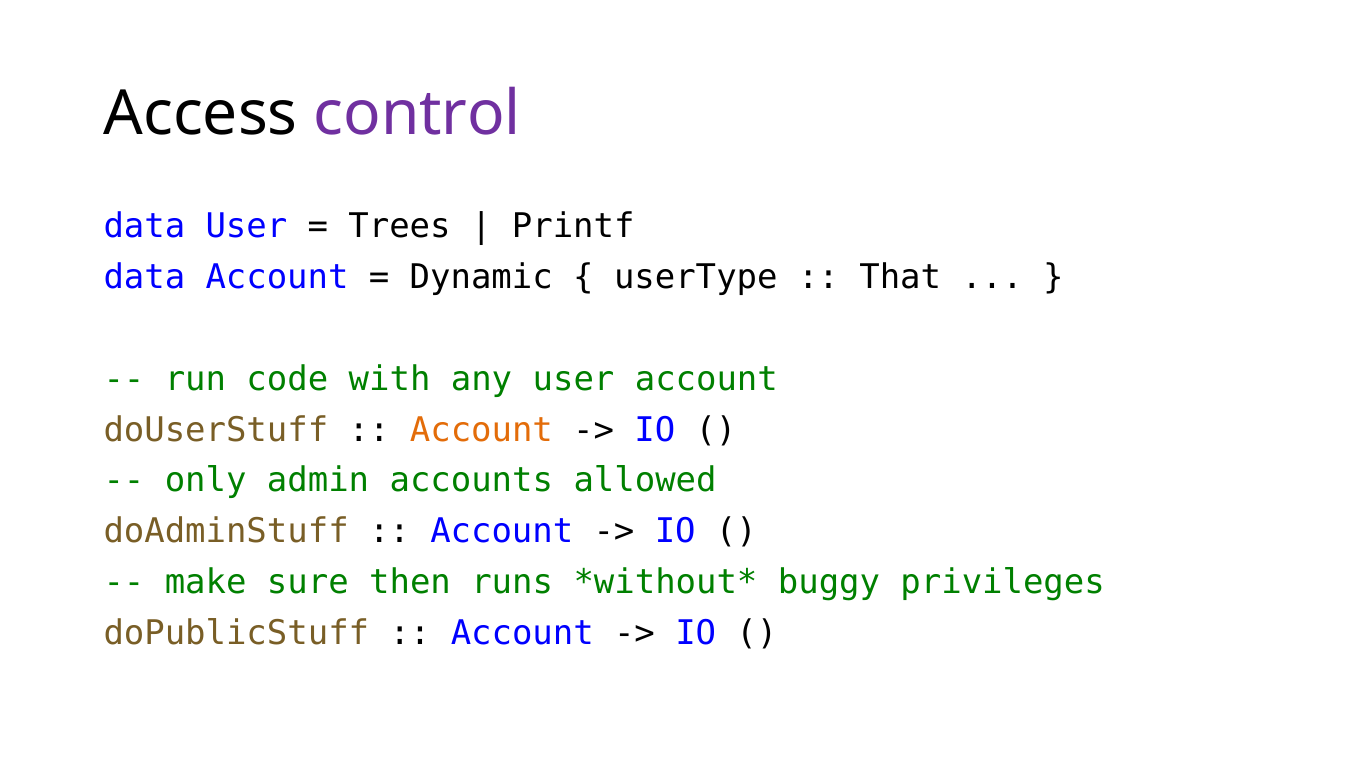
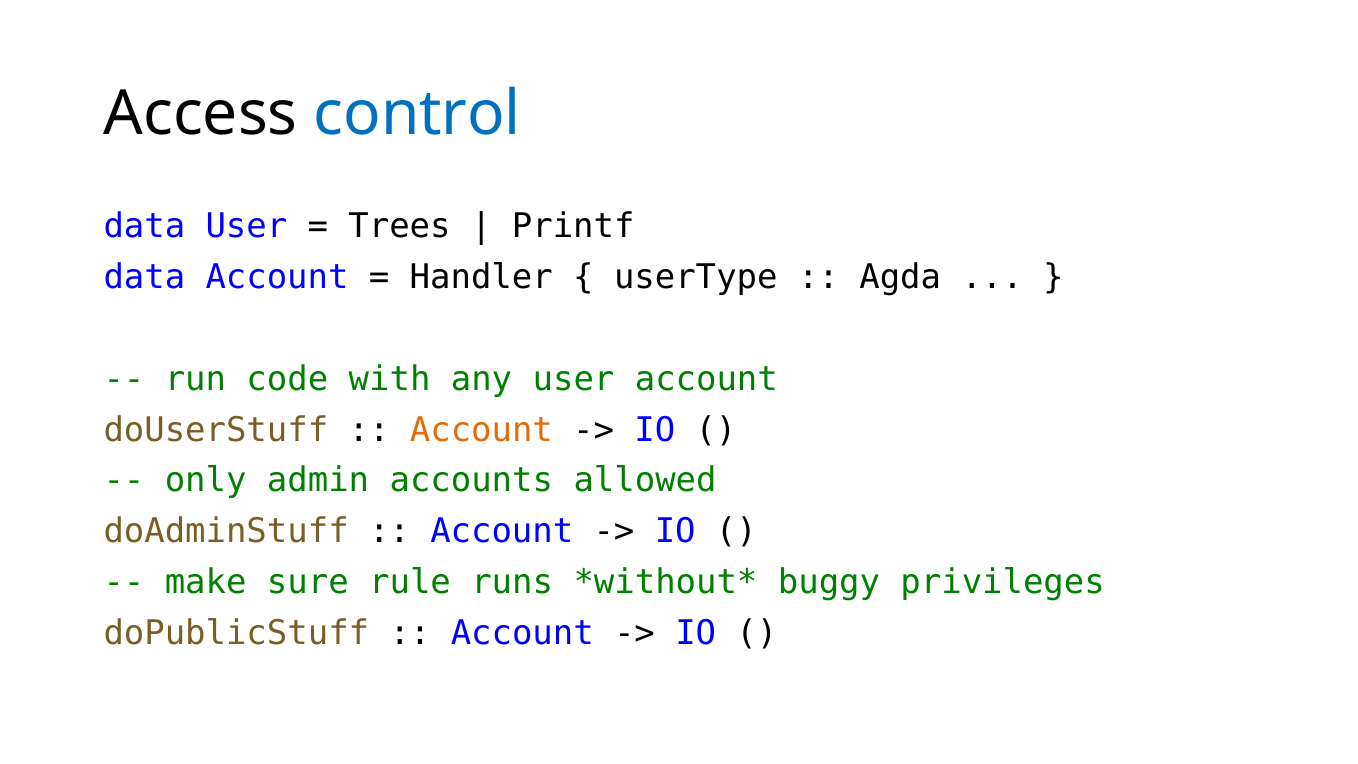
control colour: purple -> blue (417, 114)
Dynamic: Dynamic -> Handler (481, 277)
That: That -> Agda (900, 277)
then: then -> rule (410, 582)
